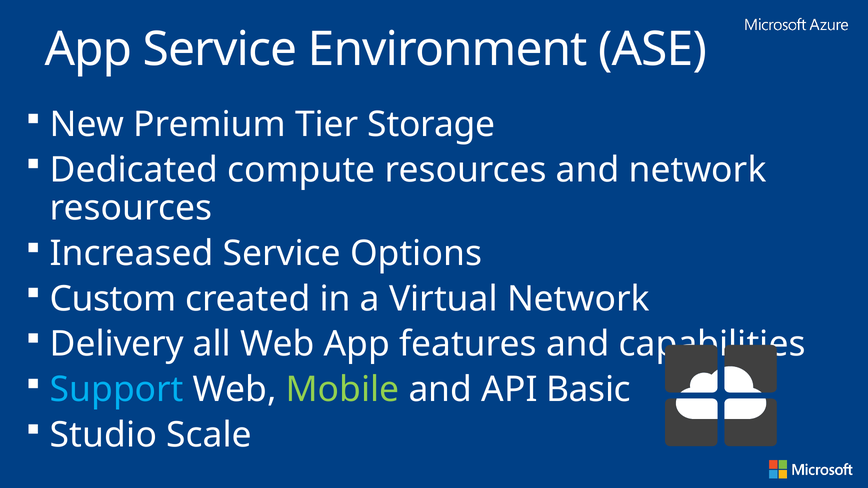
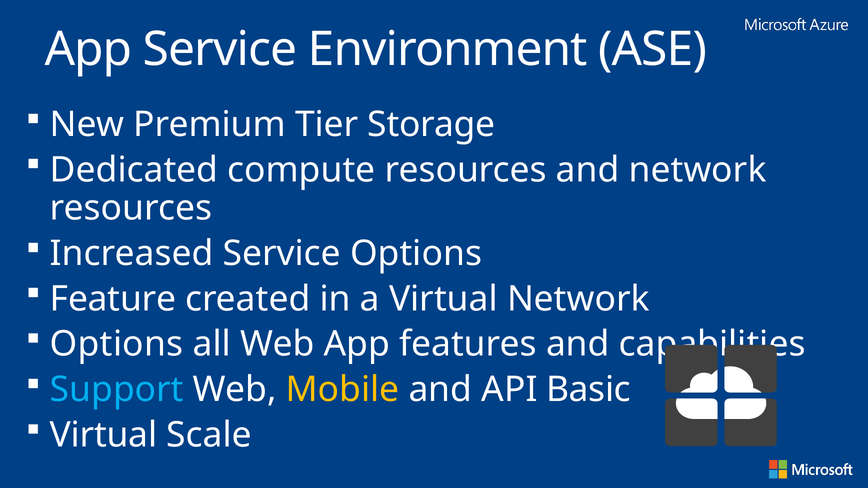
Custom: Custom -> Feature (113, 299)
Delivery: Delivery -> Options (117, 344)
Mobile colour: light green -> yellow (343, 390)
Studio: Studio -> Virtual (104, 435)
